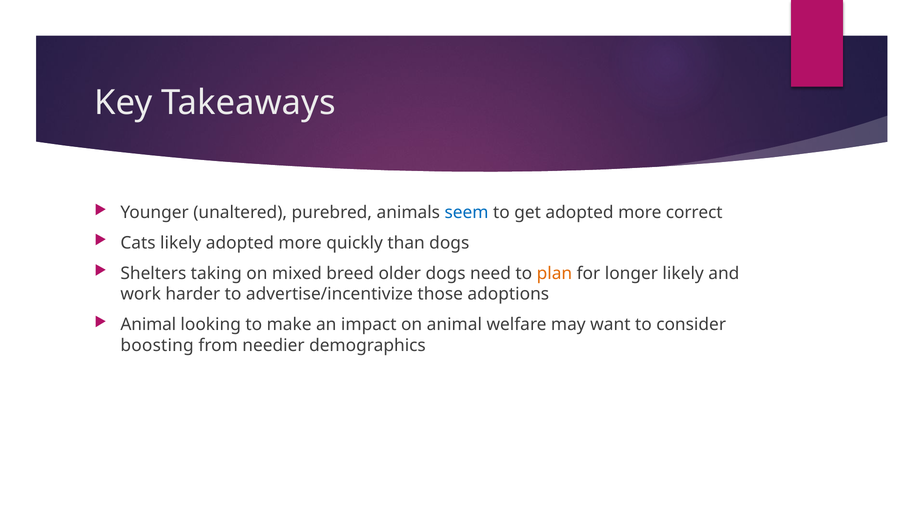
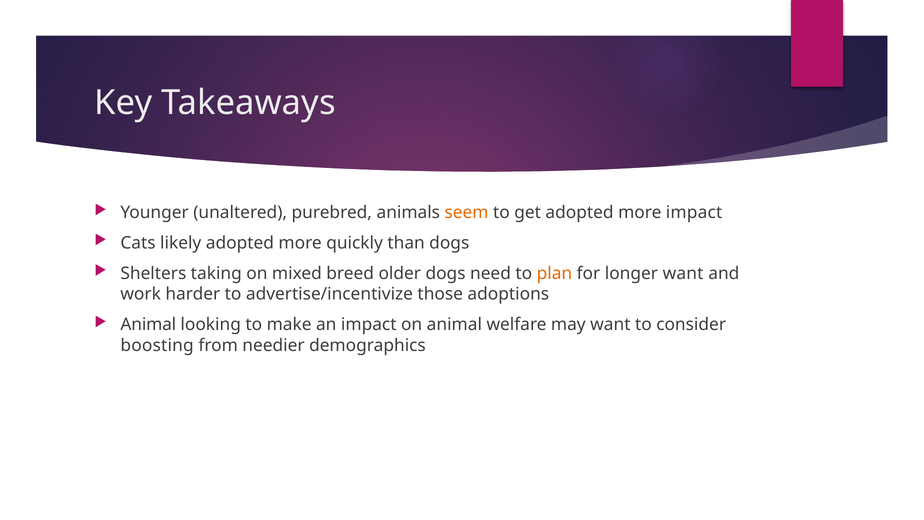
seem colour: blue -> orange (467, 212)
more correct: correct -> impact (694, 212)
longer likely: likely -> want (683, 273)
